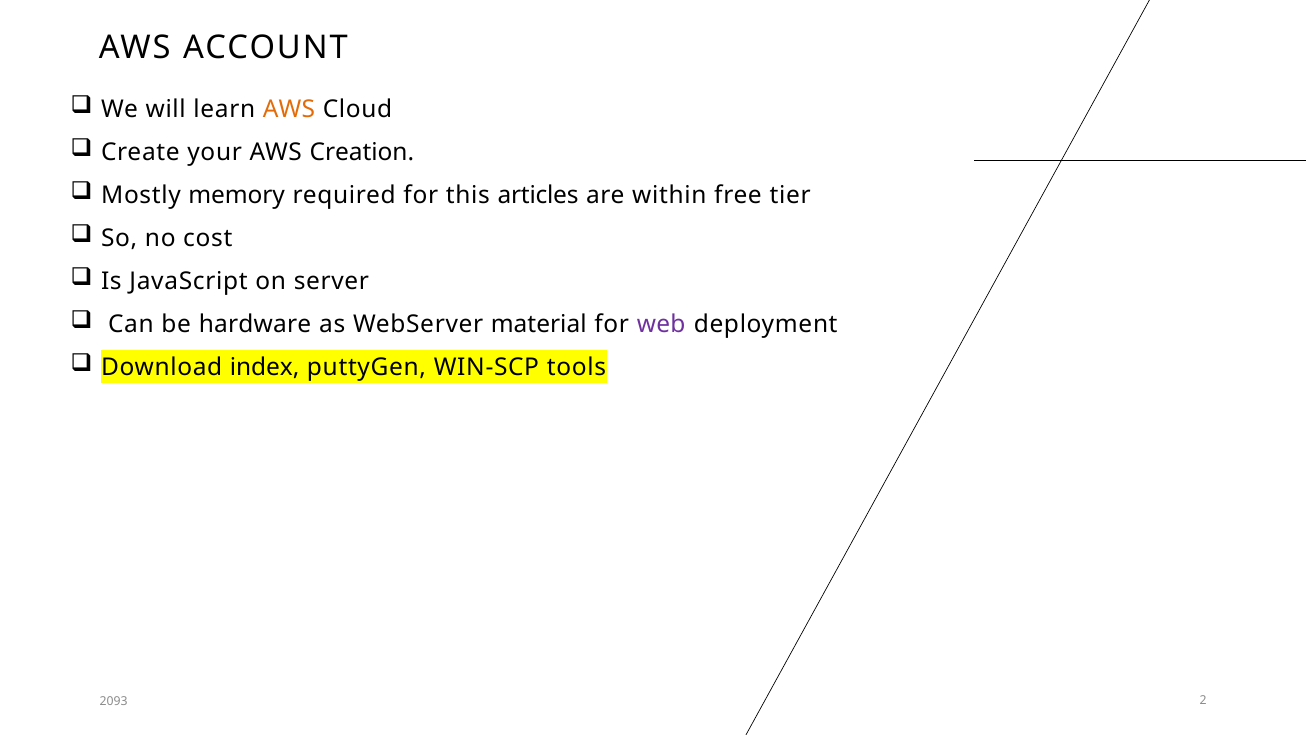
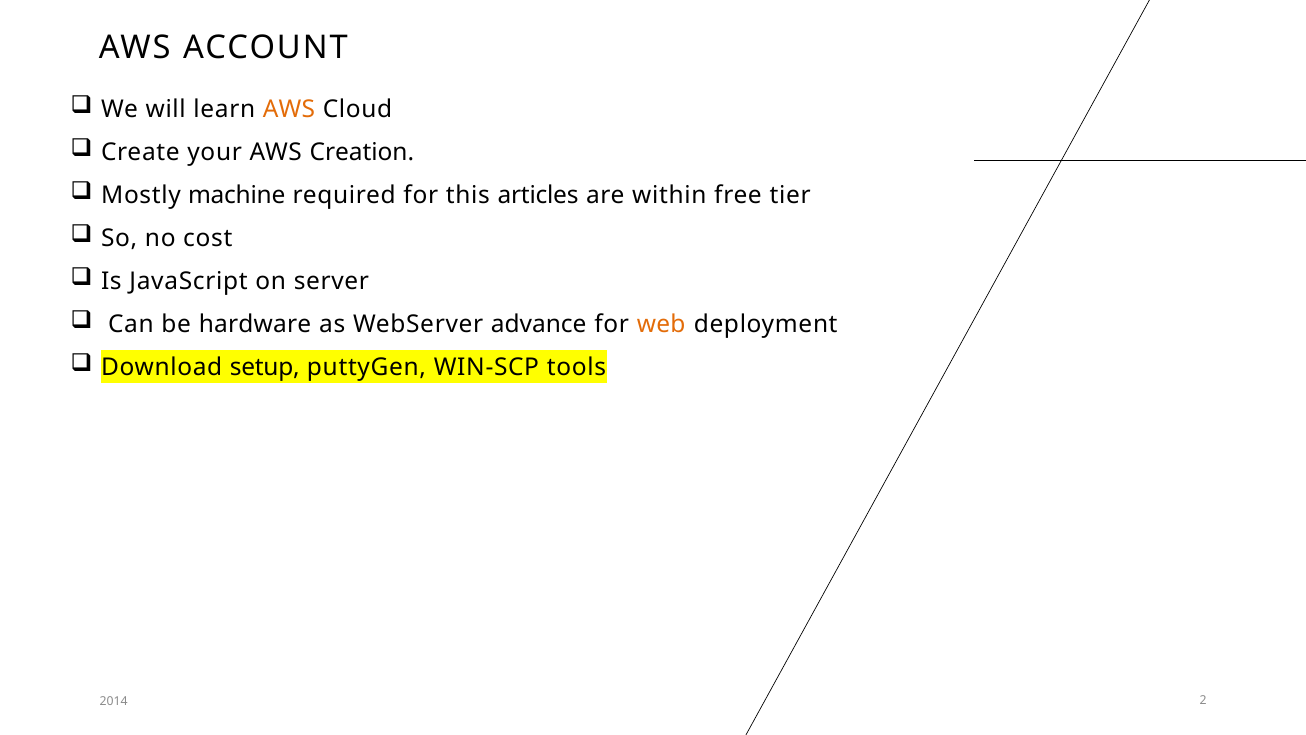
memory: memory -> machine (237, 196)
material: material -> advance (539, 325)
web colour: purple -> orange (661, 325)
index: index -> setup (265, 368)
2093: 2093 -> 2014 (114, 701)
